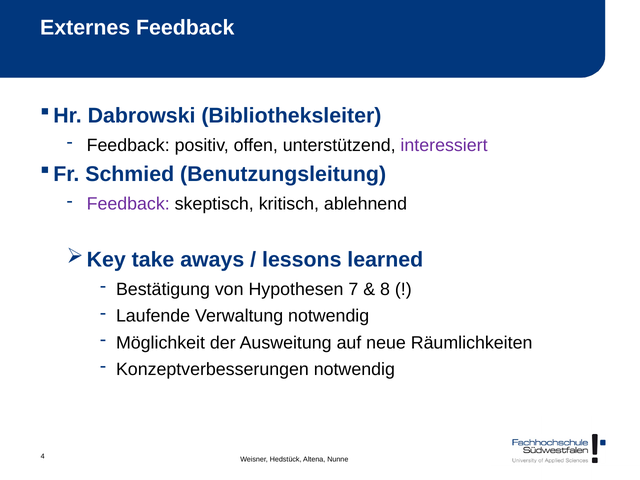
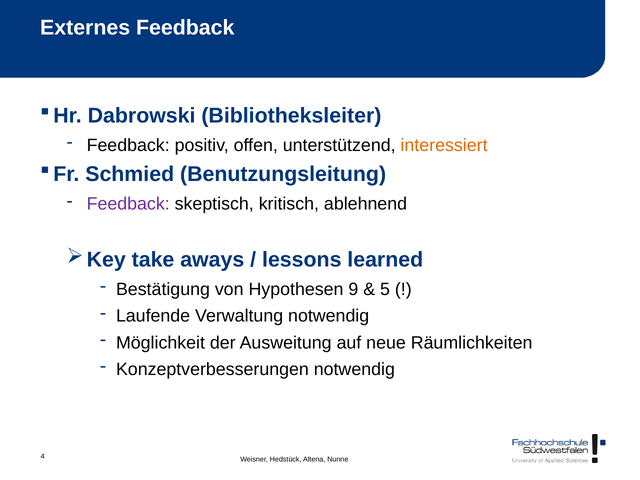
interessiert colour: purple -> orange (444, 145)
7: 7 -> 9 (353, 289)
8: 8 -> 5 (385, 289)
